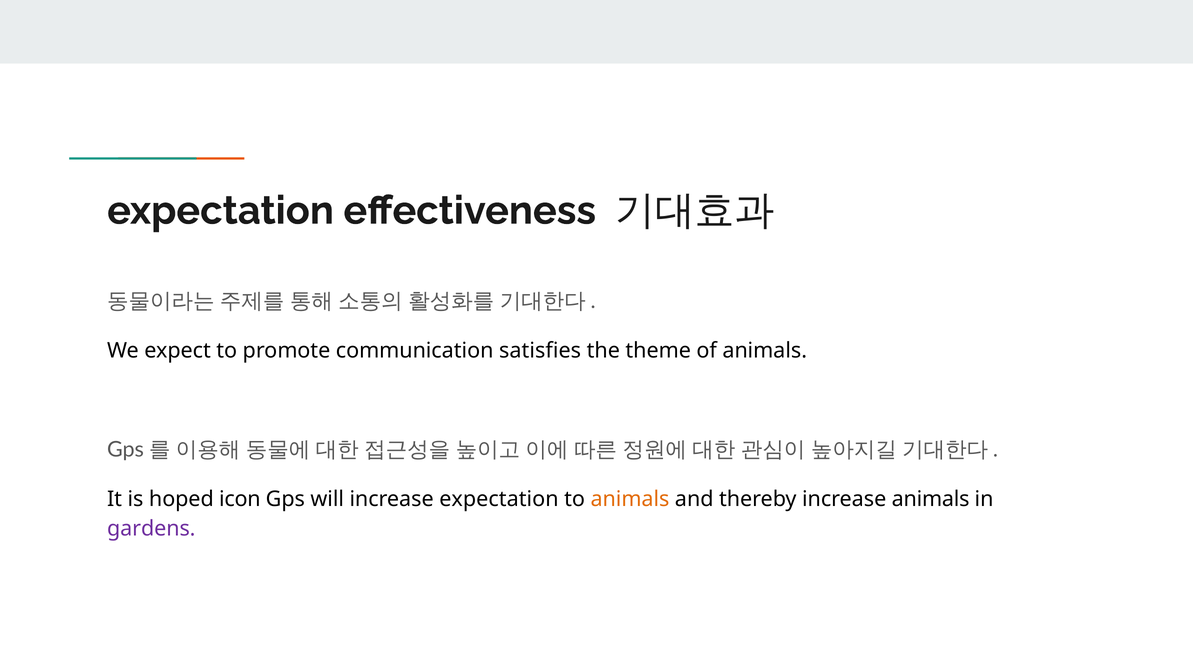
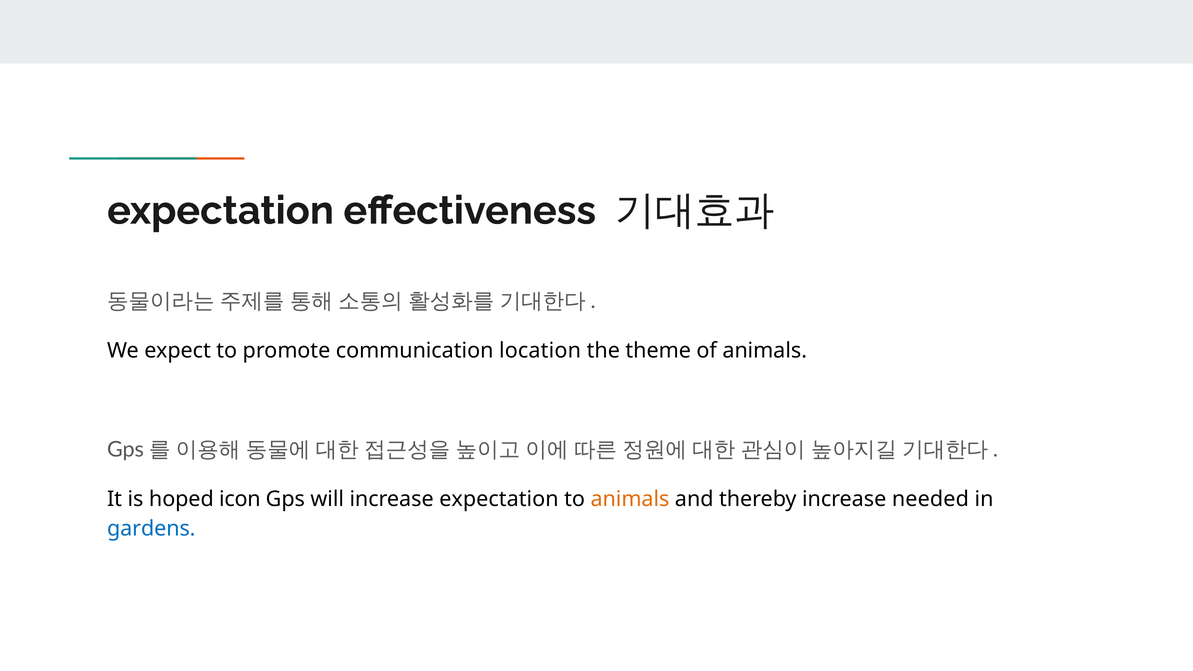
satisfies: satisfies -> location (540, 351)
increase animals: animals -> needed (930, 499)
gardens colour: purple -> blue (151, 529)
